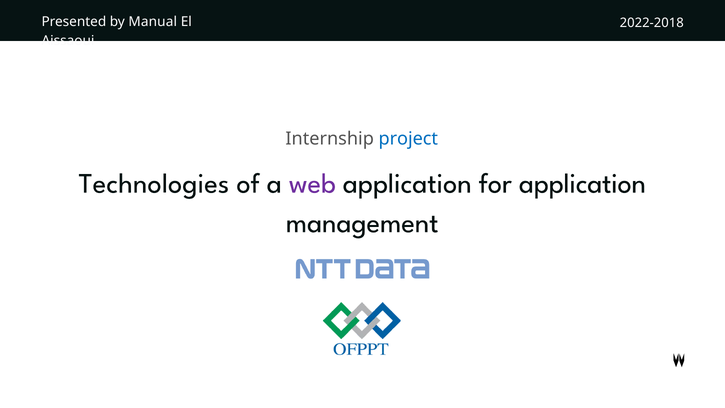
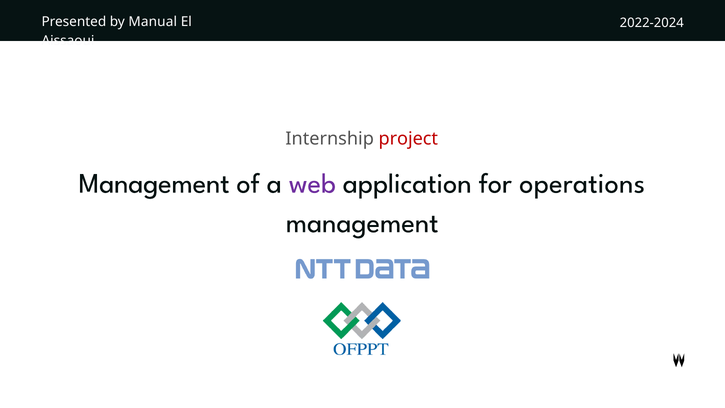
2022-2018: 2022-2018 -> 2022-2024 (652, 23)
project colour: blue -> red (408, 139)
Technologies: Technologies -> Management (154, 183)
for application: application -> operations (582, 183)
